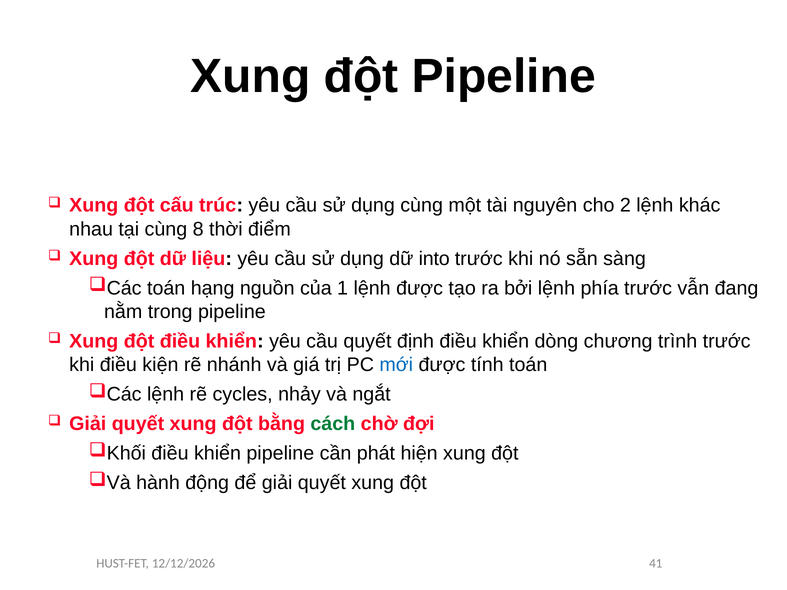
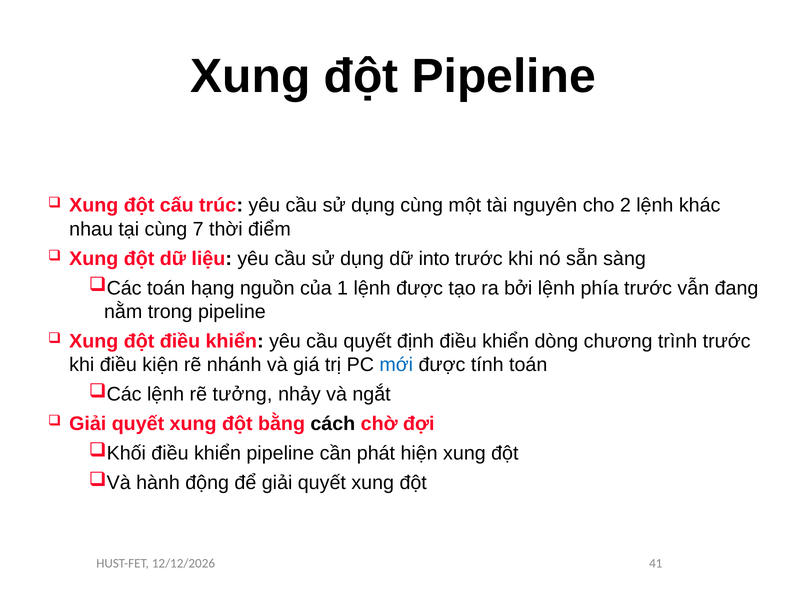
8: 8 -> 7 (198, 229)
cycles: cycles -> tưởng (242, 394)
cách colour: green -> black (333, 424)
